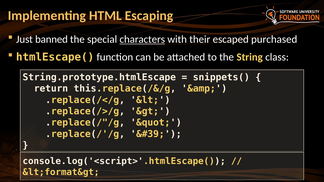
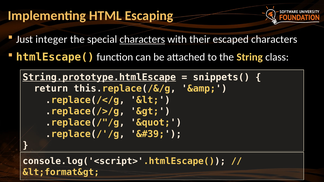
banned: banned -> integer (51, 39)
escaped purchased: purchased -> characters (274, 39)
String.prototype.htmlEscape underline: none -> present (99, 77)
